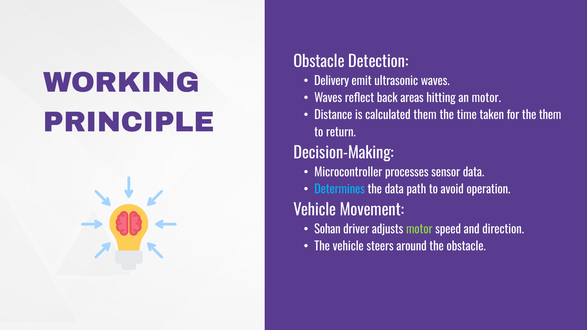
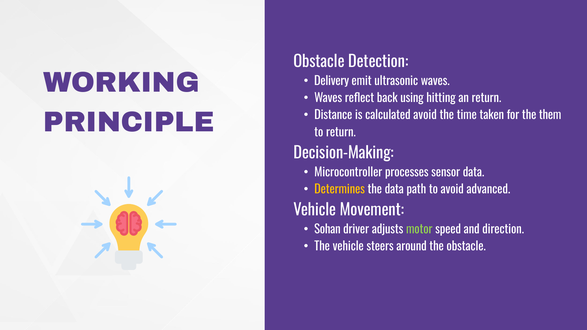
areas: areas -> using (412, 98)
an motor: motor -> return (486, 98)
calculated them: them -> avoid (425, 115)
Determines colour: light blue -> yellow (340, 190)
operation: operation -> advanced (488, 190)
